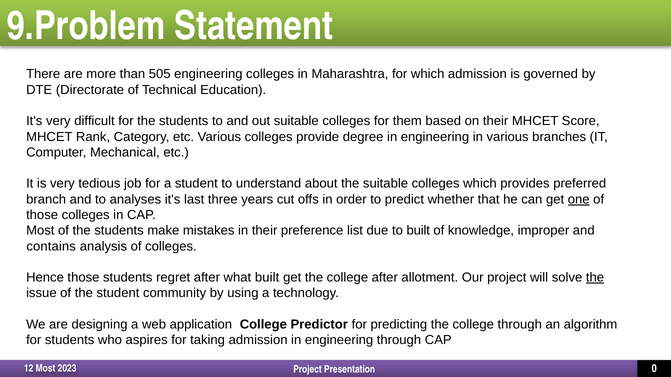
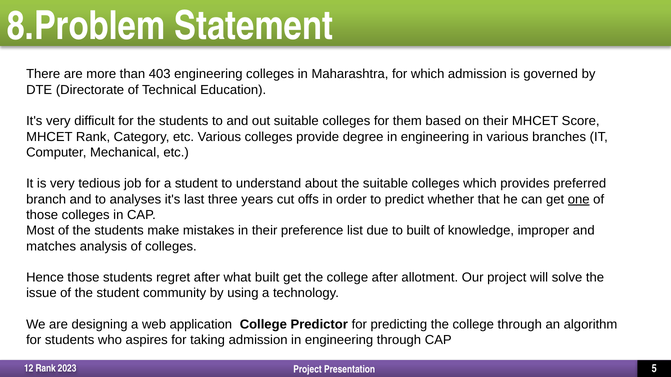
9.Problem: 9.Problem -> 8.Problem (86, 26)
505: 505 -> 403 (160, 74)
contains: contains -> matches (51, 247)
the underline: present -> none (595, 278)
12 Most: Most -> Rank (46, 369)
0: 0 -> 5 (654, 369)
